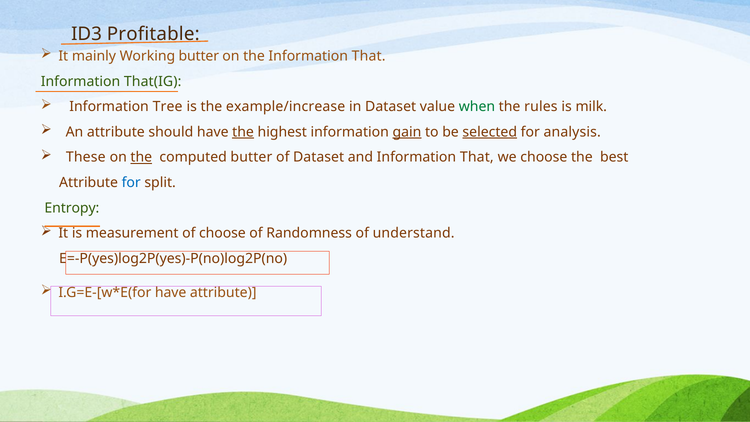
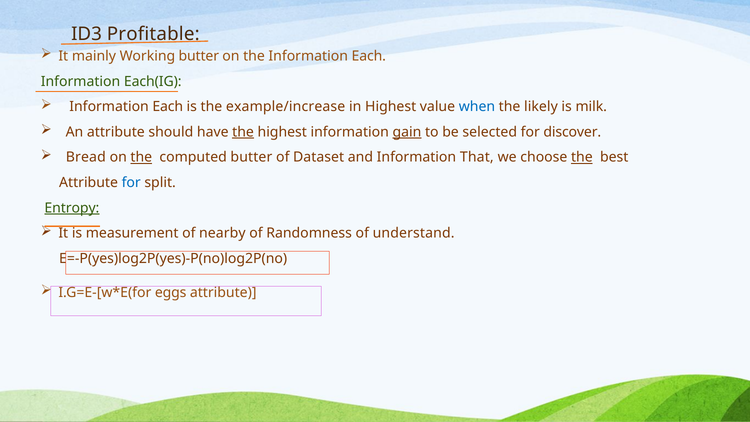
the Information That: That -> Each (369, 56)
That(IG: That(IG -> Each(IG (153, 81)
Tree: Tree -> Each (168, 107)
in Dataset: Dataset -> Highest (391, 107)
when colour: green -> blue (477, 107)
rules: rules -> likely (541, 107)
selected underline: present -> none (490, 132)
analysis: analysis -> discover (572, 132)
These: These -> Bread (86, 157)
the underline: none -> present (582, 157)
Entropy underline: none -> present (72, 208)
of choose: choose -> nearby (222, 233)
have: have -> eggs (171, 292)
